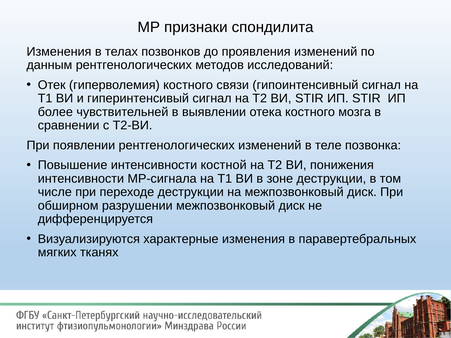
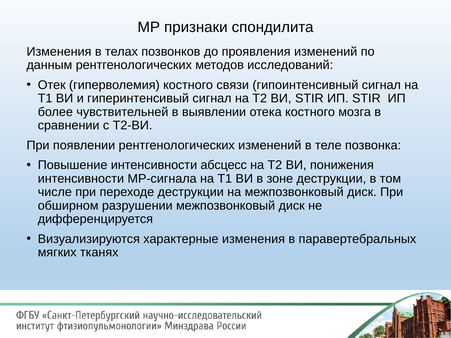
костной: костной -> абсцесс (224, 165)
